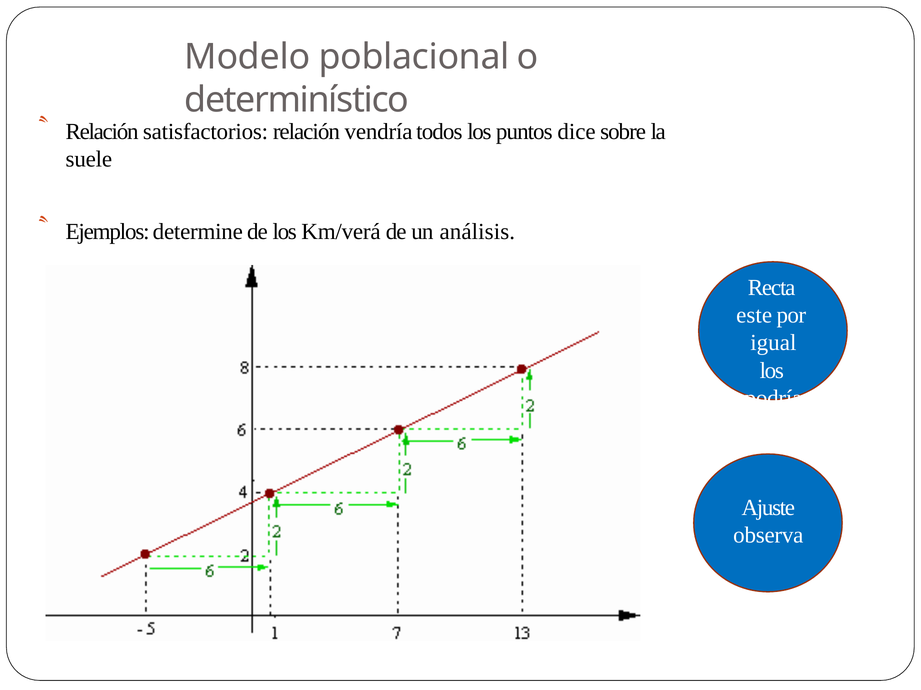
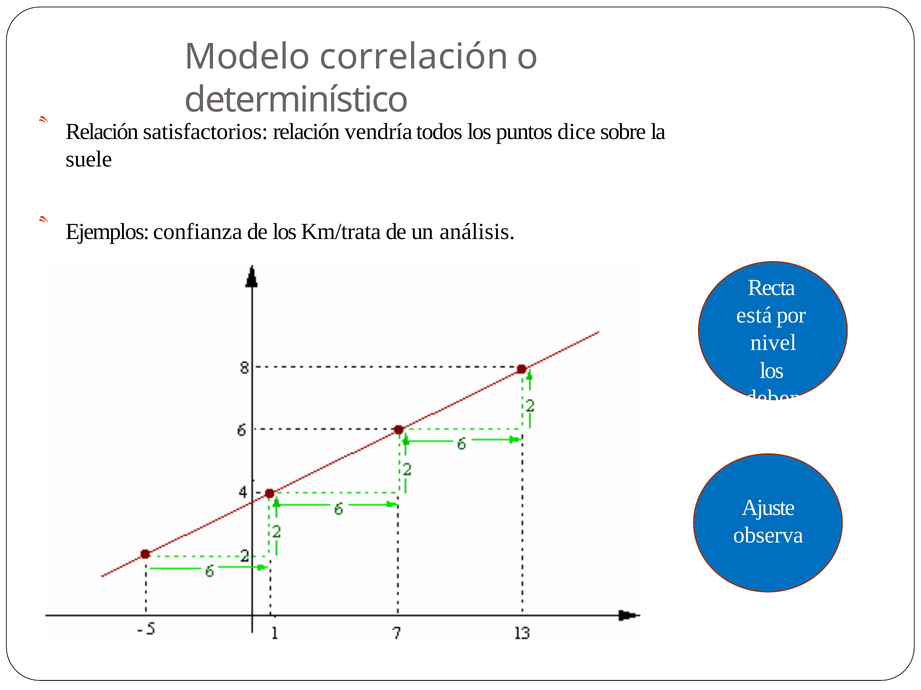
poblacional: poblacional -> correlación (414, 57)
determine: determine -> confianza (198, 232)
Km/verá: Km/verá -> Km/trata (341, 232)
este: este -> está (754, 316)
igual: igual -> nivel (773, 343)
podría: podría -> deben (773, 399)
